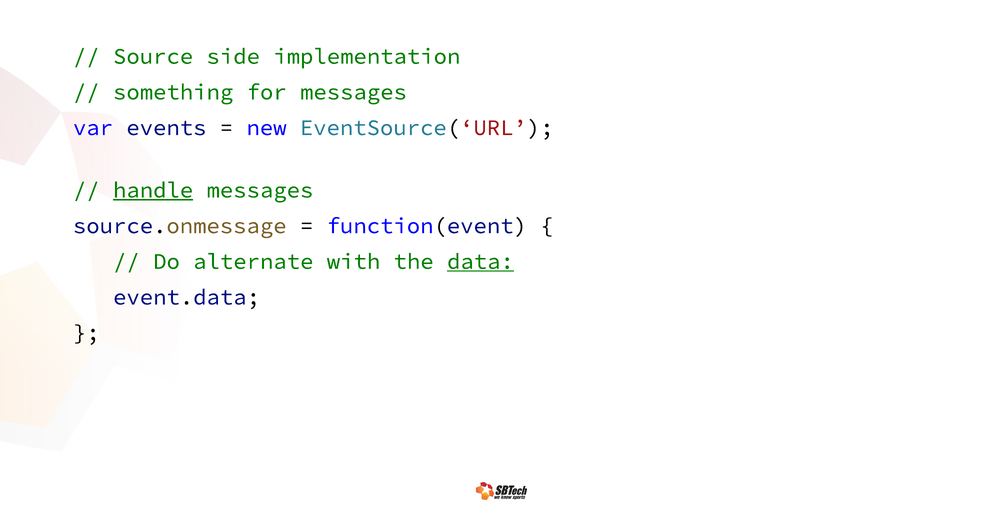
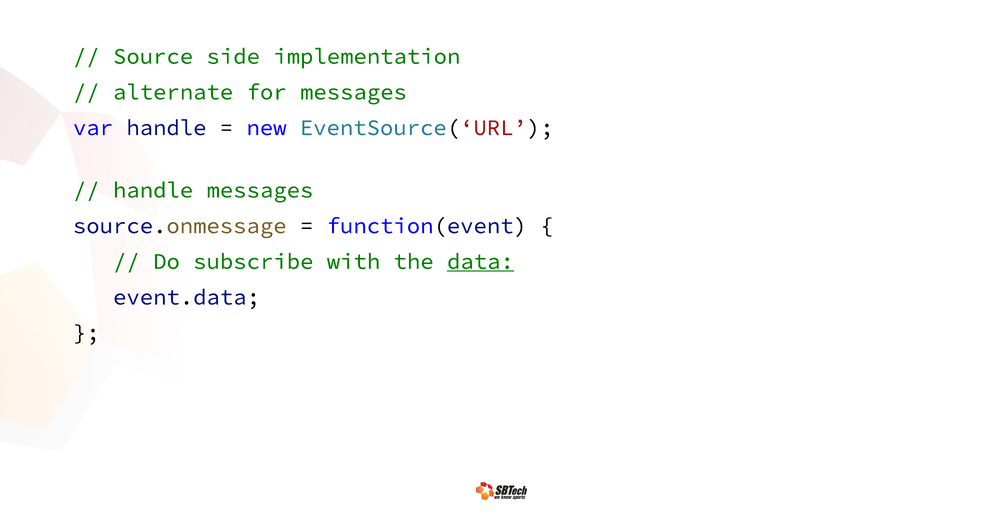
something: something -> alternate (173, 92)
var events: events -> handle (166, 128)
handle underline: present -> none (153, 190)
alternate: alternate -> subscribe (253, 261)
